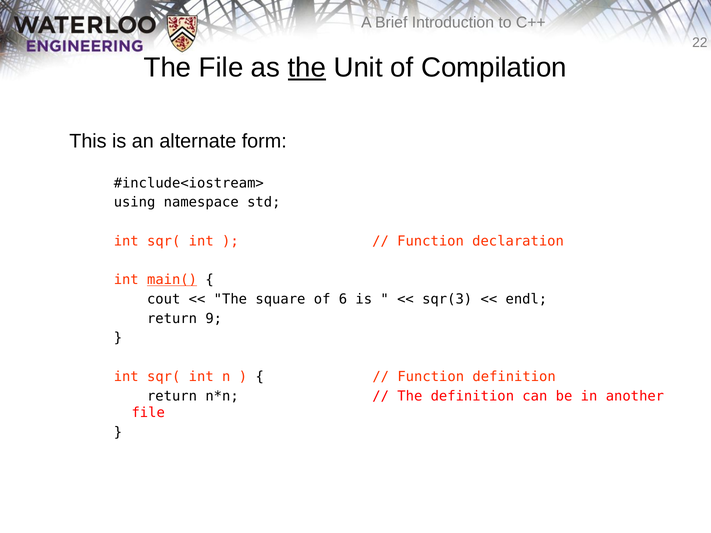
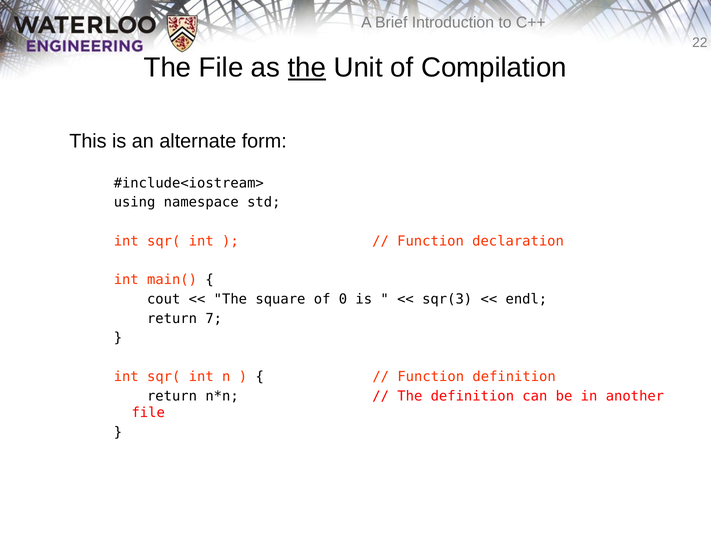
main( underline: present -> none (172, 280)
6: 6 -> 0 (343, 299)
9: 9 -> 7 (214, 319)
